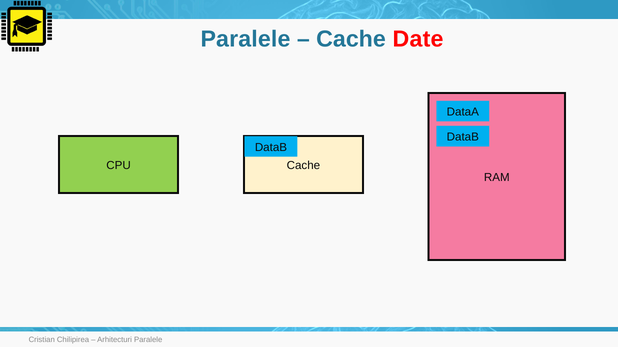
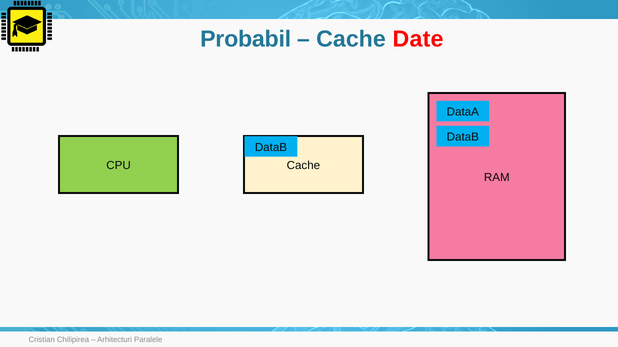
Paralele: Paralele -> Probabil (246, 39)
